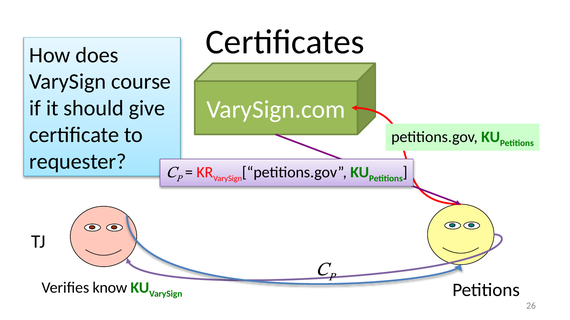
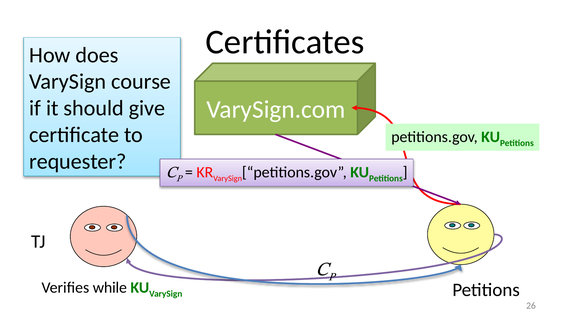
know: know -> while (110, 288)
